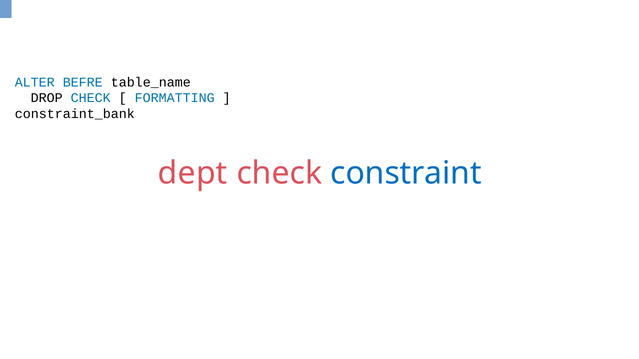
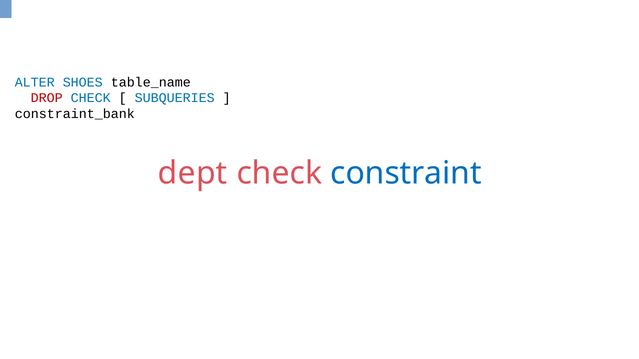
BEFRE: BEFRE -> SHOES (83, 82)
DROP colour: black -> red (47, 98)
FORMATTING: FORMATTING -> SUBQUERIES (175, 98)
